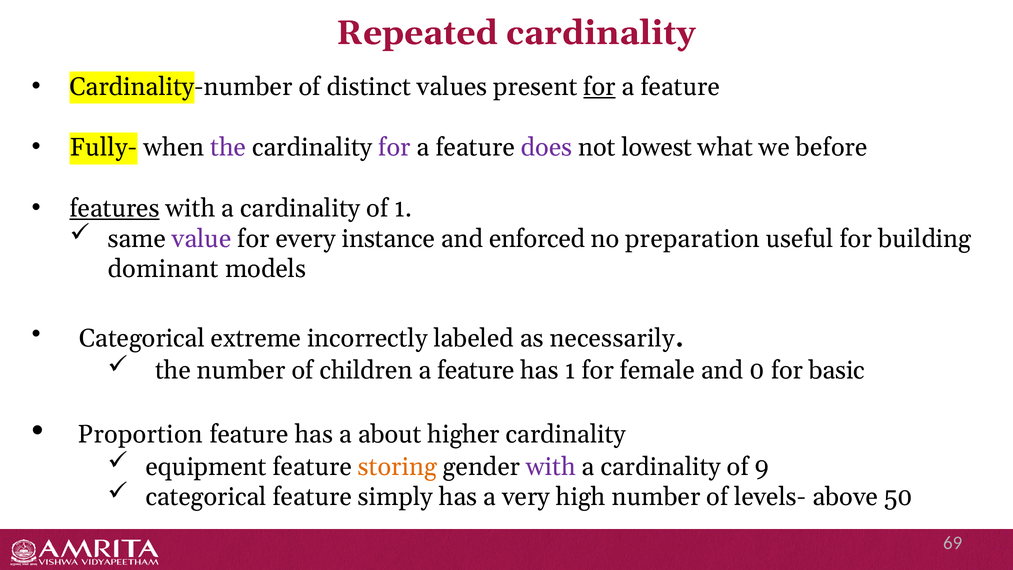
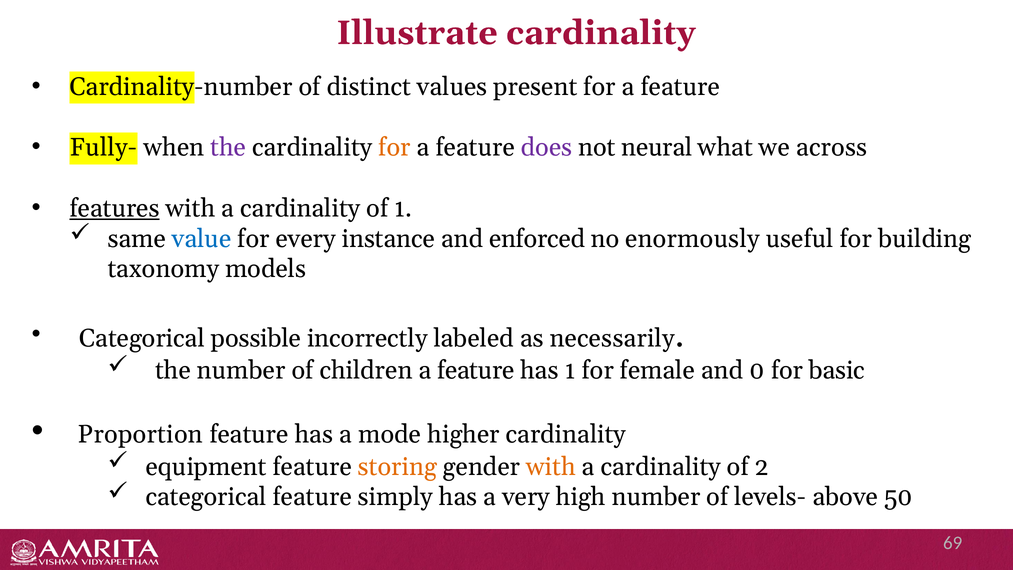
Repeated: Repeated -> Illustrate (417, 33)
for underline: present -> none (600, 87)
for colour: purple -> orange (395, 147)
lowest: lowest -> neural (657, 147)
before: before -> across (832, 147)
value colour: purple -> blue (202, 239)
preparation: preparation -> enormously (692, 239)
dominant: dominant -> taxonomy (163, 269)
extreme: extreme -> possible (256, 338)
about: about -> mode (390, 434)
with colour: purple -> orange (551, 467)
9: 9 -> 2 (762, 467)
